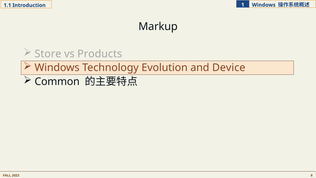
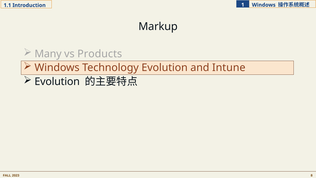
Store: Store -> Many (48, 54)
Device: Device -> Intune (229, 68)
Common: Common -> Evolution (57, 82)
